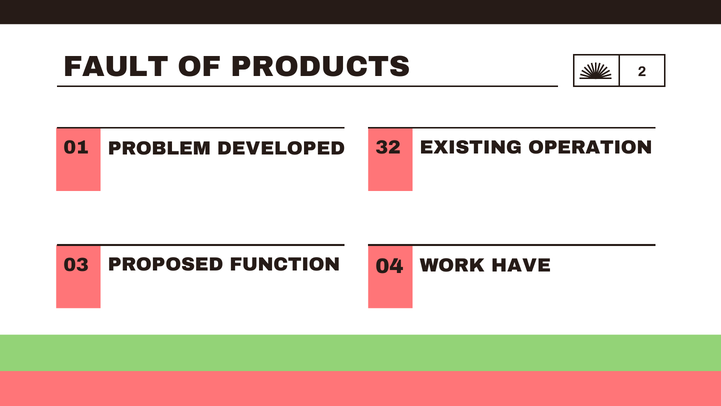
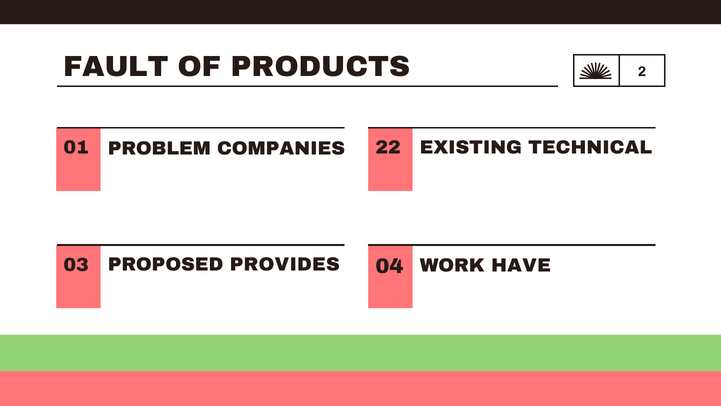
OPERATION: OPERATION -> TECHNICAL (590, 147)
32: 32 -> 22 (388, 148)
DEVELOPED: DEVELOPED -> COMPANIES (281, 148)
FUNCTION: FUNCTION -> PROVIDES (285, 264)
